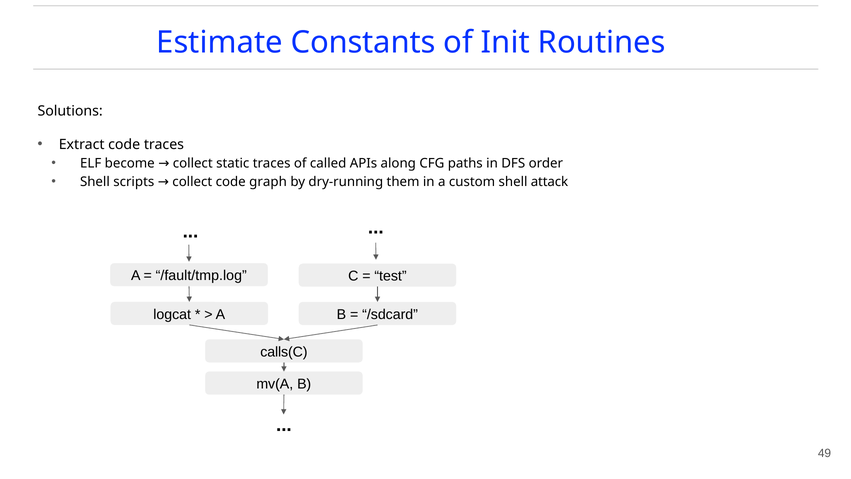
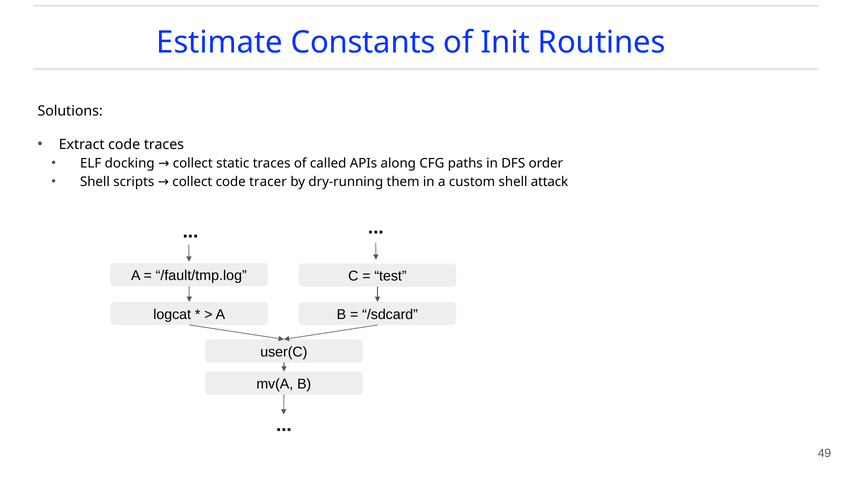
become: become -> docking (130, 163)
graph: graph -> tracer (268, 182)
calls(C: calls(C -> user(C (284, 352)
